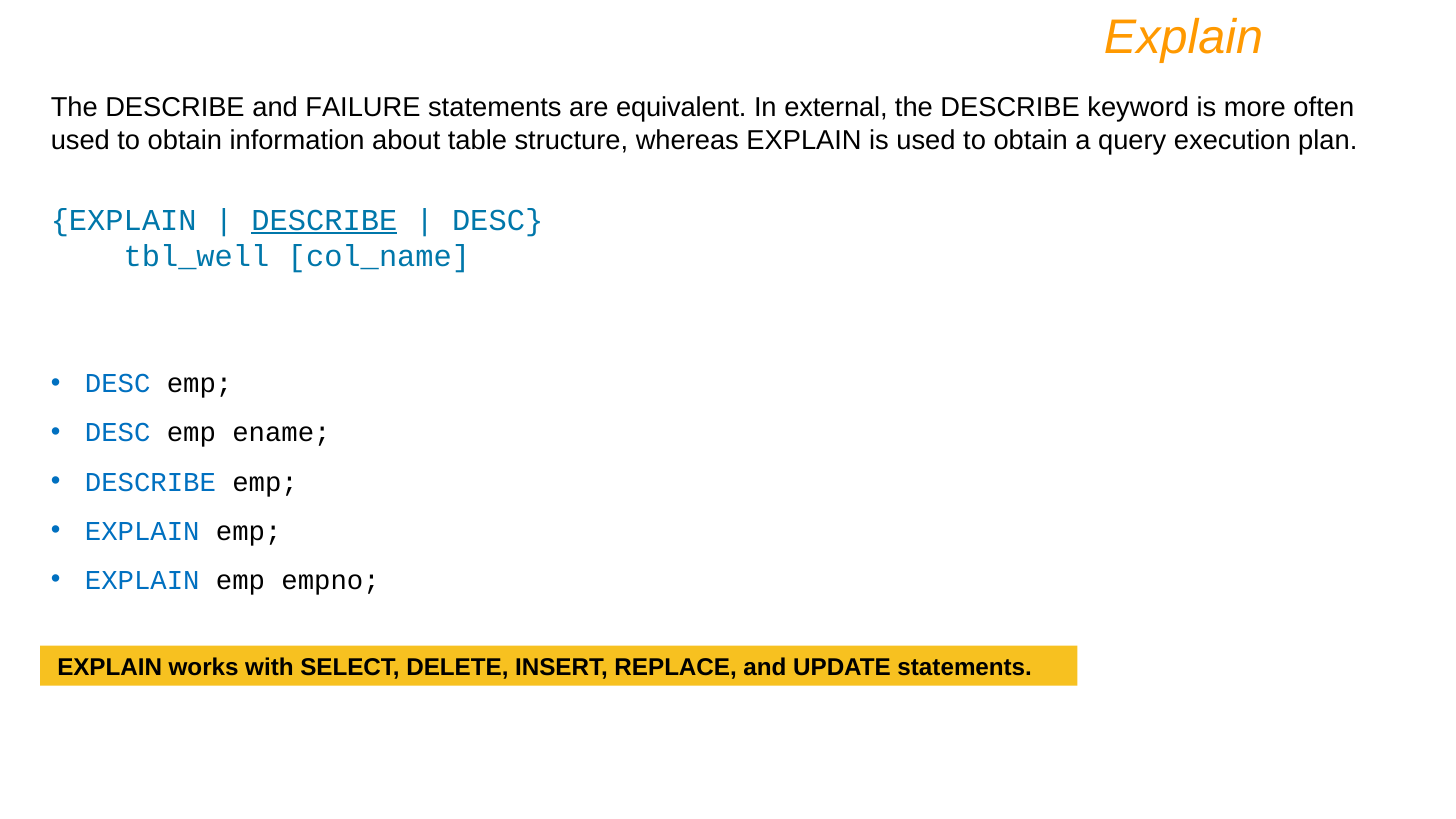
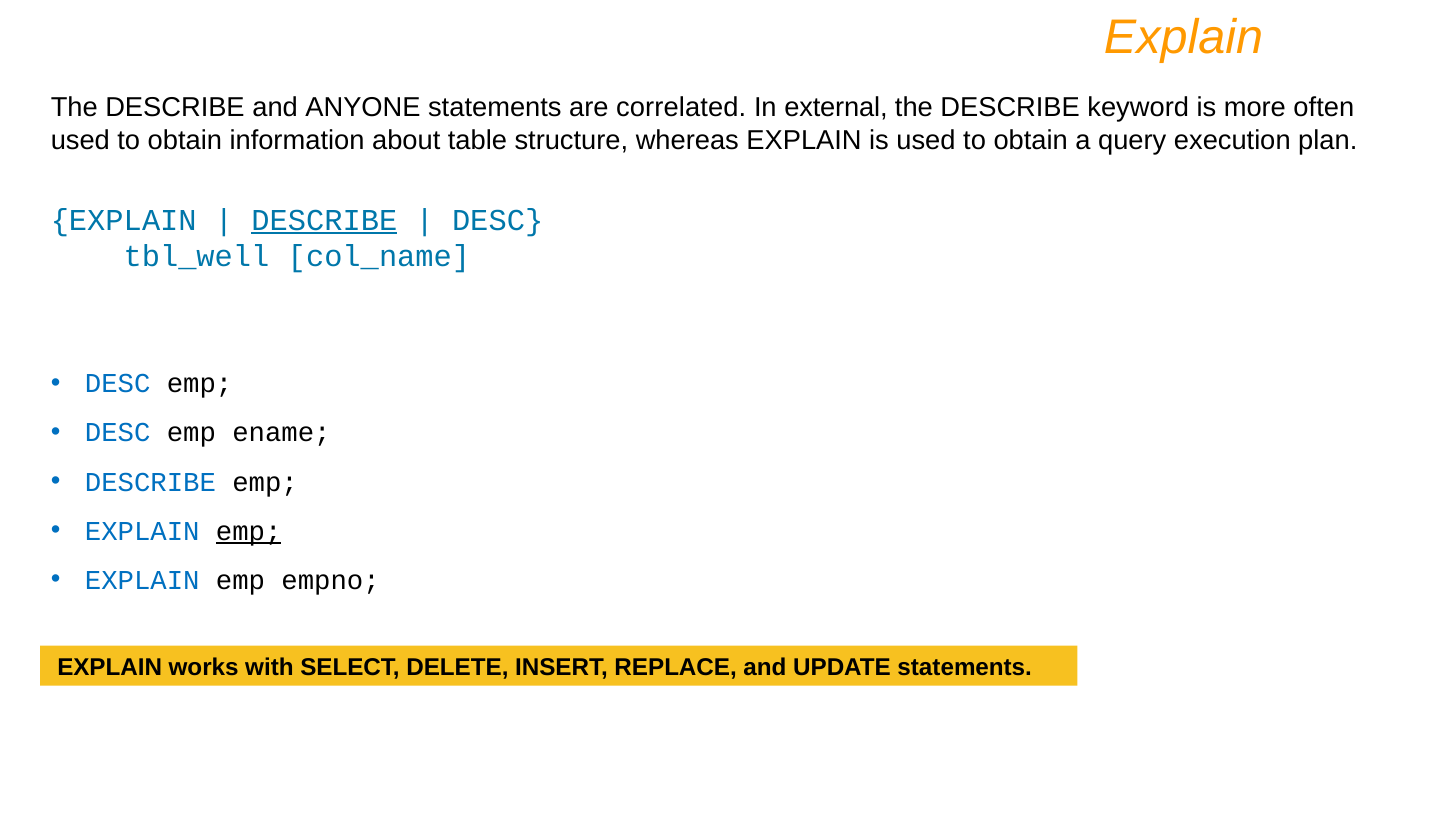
FAILURE: FAILURE -> ANYONE (363, 108)
equivalent: equivalent -> correlated (681, 108)
emp underline: none -> present (249, 531)
